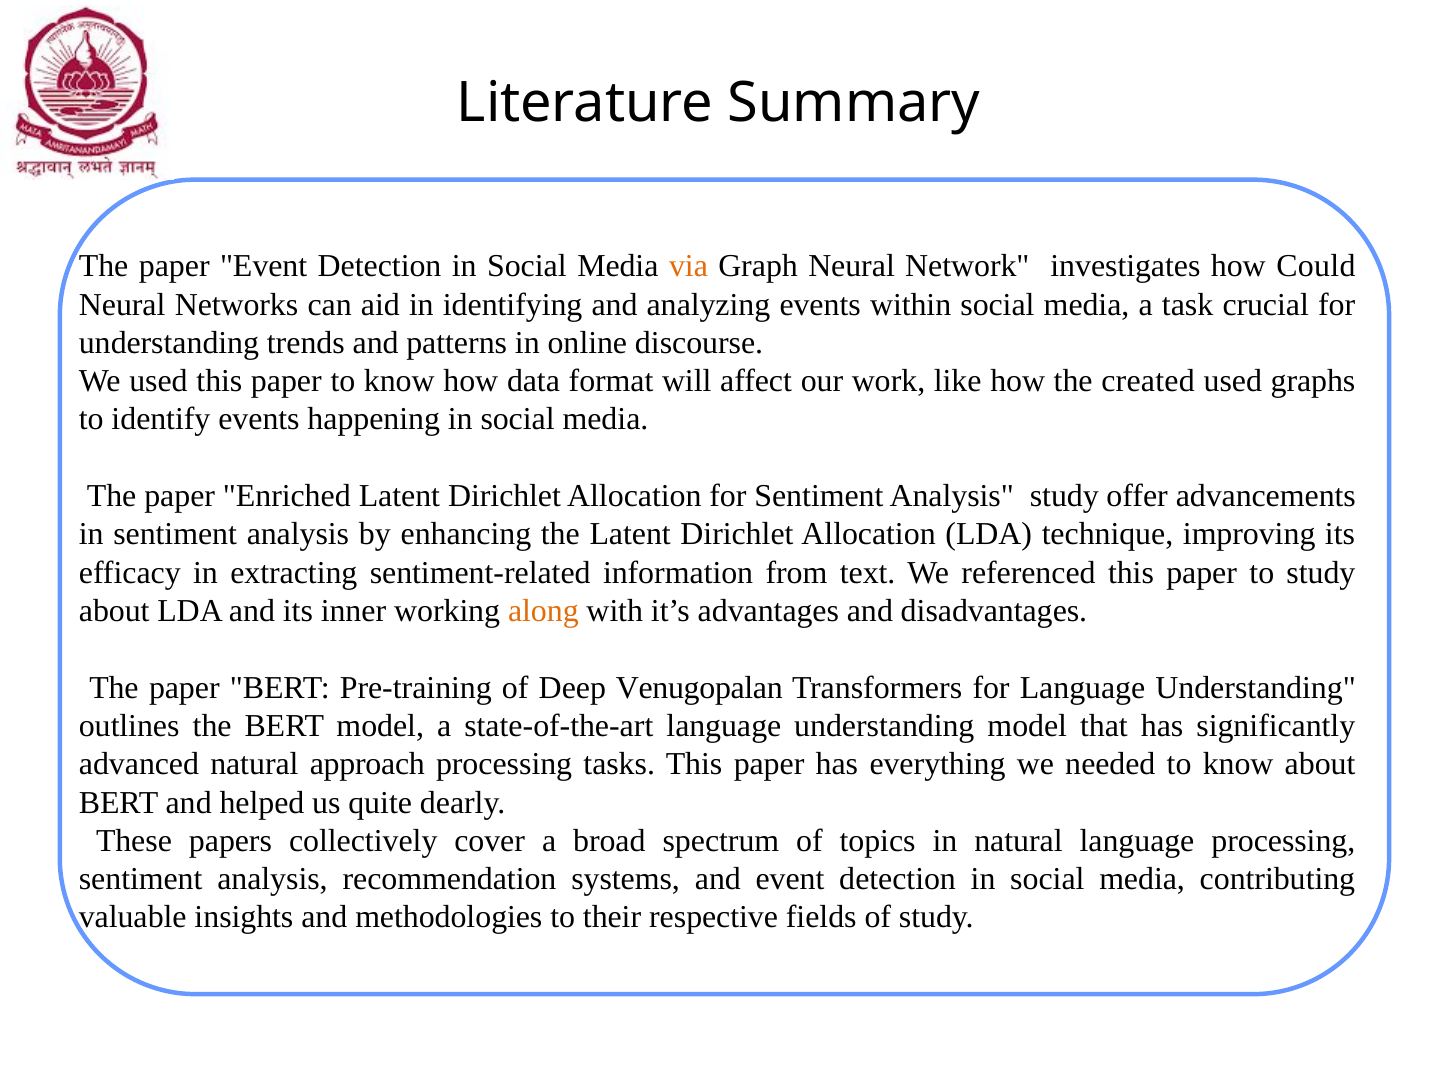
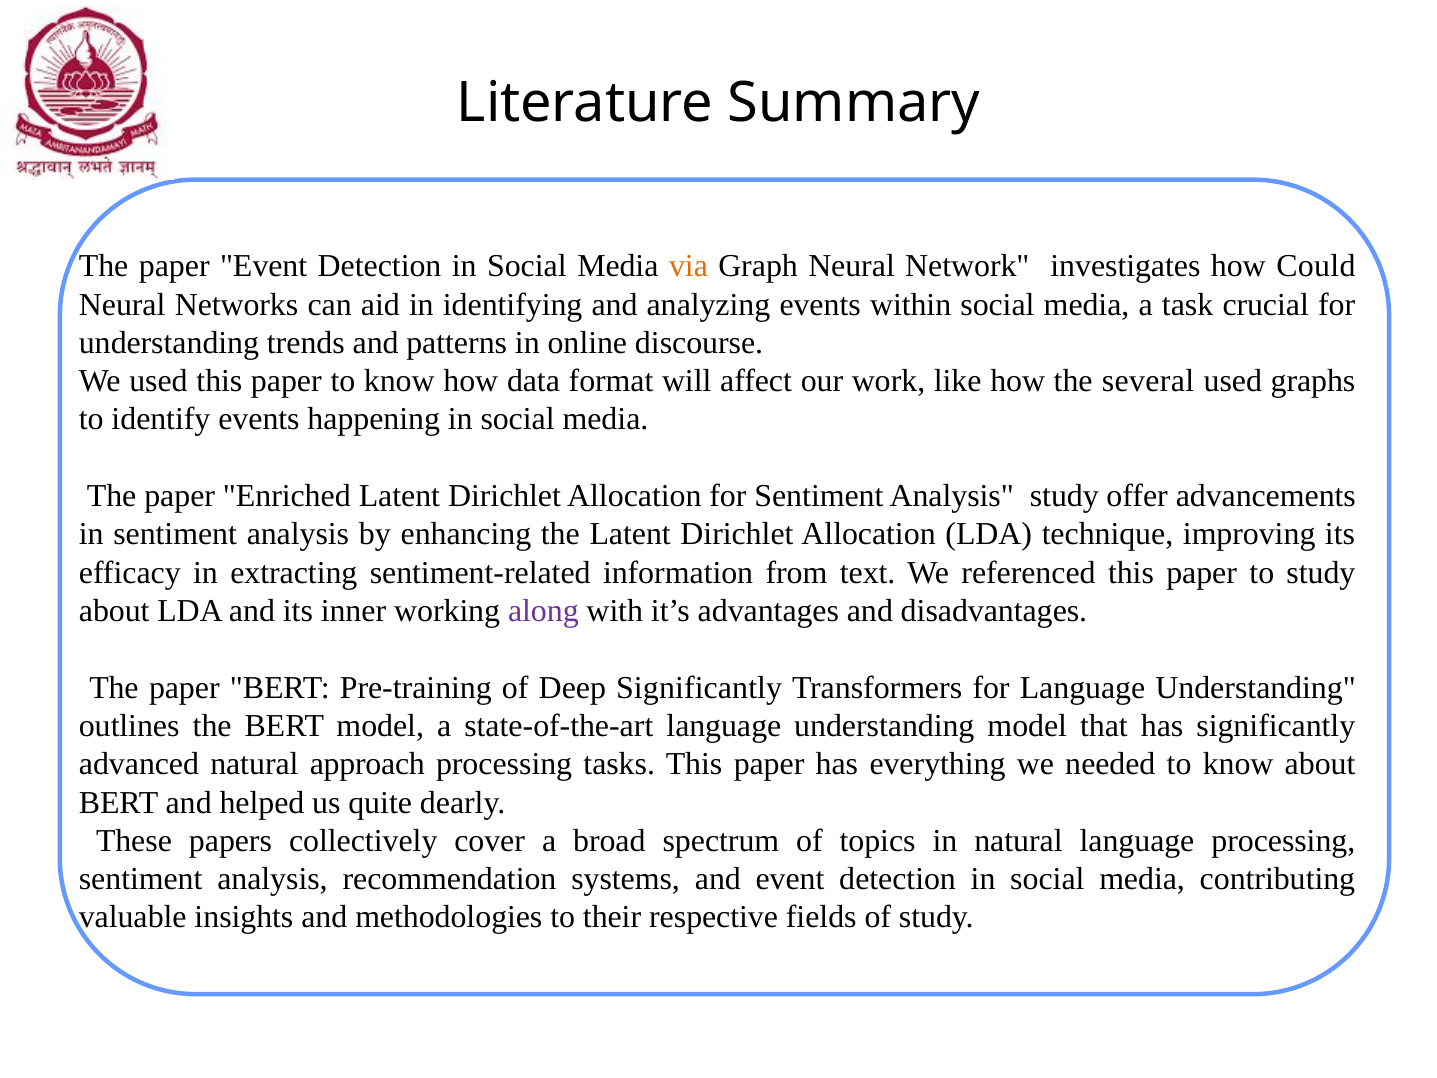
created: created -> several (1148, 381)
along colour: orange -> purple (543, 611)
Deep Venugopalan: Venugopalan -> Significantly (699, 687)
